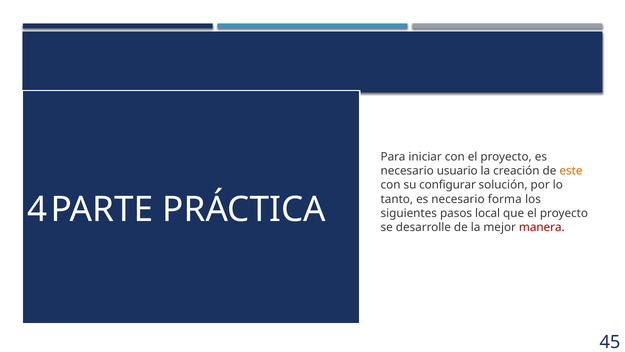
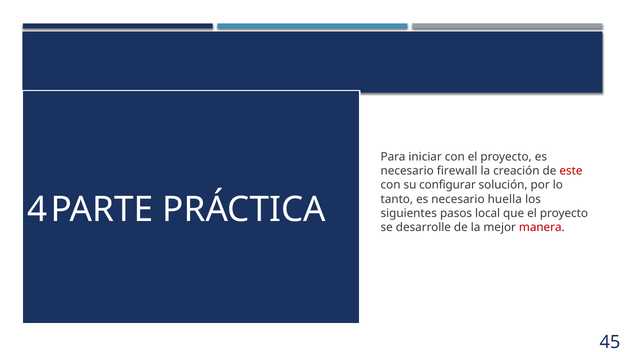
usuario: usuario -> firewall (457, 171)
este colour: orange -> red (571, 171)
forma: forma -> huella (505, 199)
